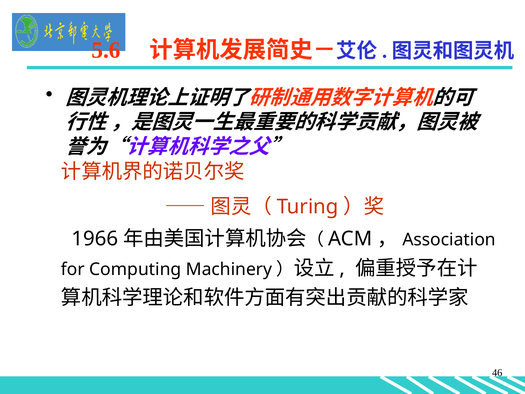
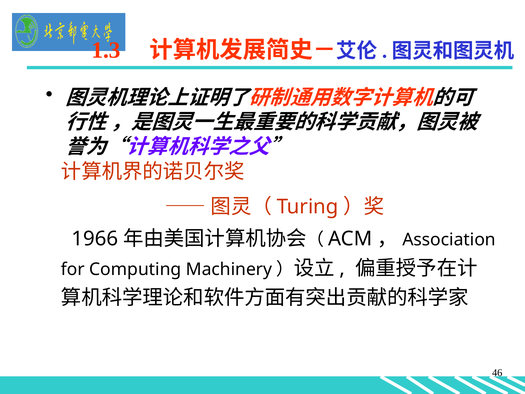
5.6: 5.6 -> 1.3 (106, 50)
